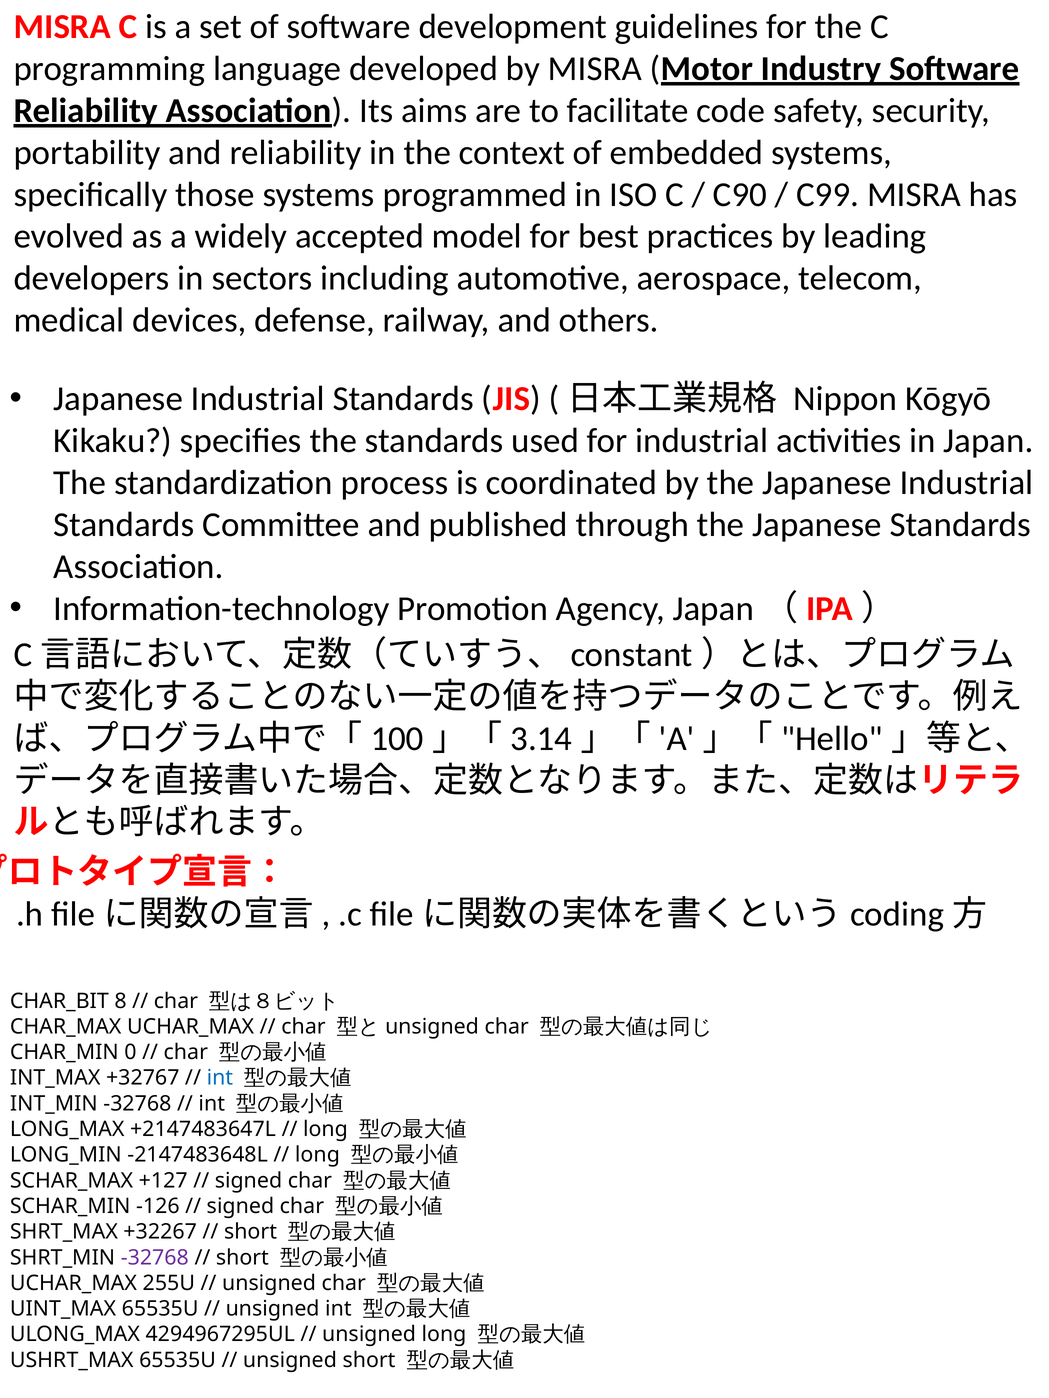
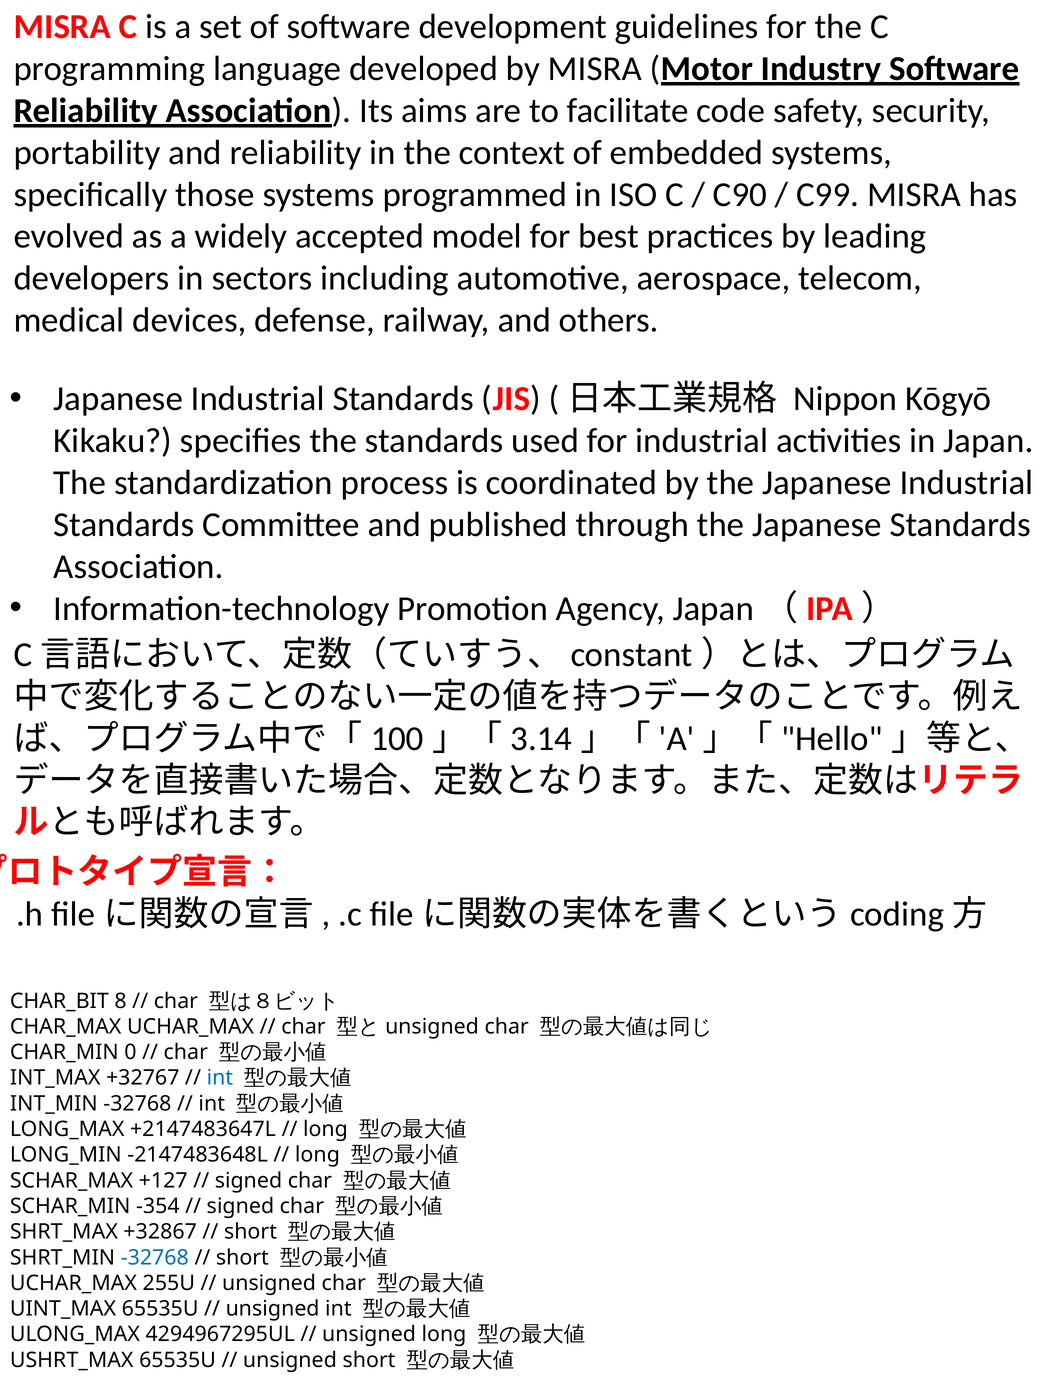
-126: -126 -> -354 (158, 1207)
+32267: +32267 -> +32867 (160, 1232)
-32768 colour: purple -> blue (155, 1258)
